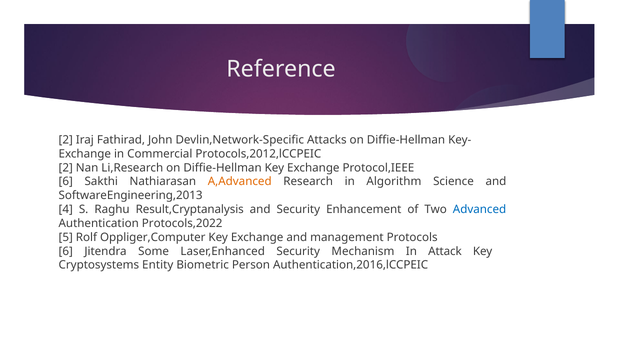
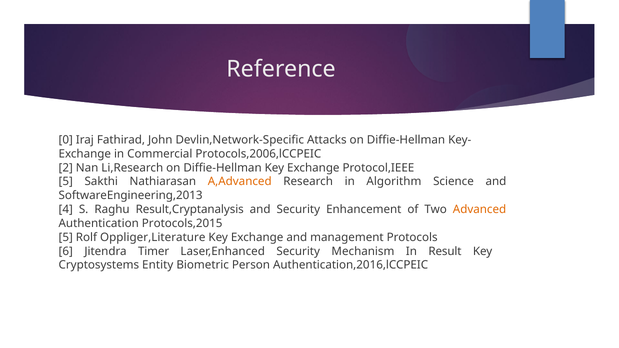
2: 2 -> 0 (66, 140)
Protocols,2012,lCCPEIC: Protocols,2012,lCCPEIC -> Protocols,2006,lCCPEIC (258, 154)
6: 6 -> 5 (66, 182)
Advanced colour: blue -> orange (480, 210)
Protocols,2022: Protocols,2022 -> Protocols,2015 (182, 224)
Oppliger,Computer: Oppliger,Computer -> Oppliger,Literature (153, 237)
Some: Some -> Timer (154, 251)
Attack: Attack -> Result (445, 251)
